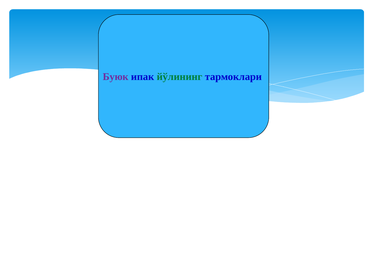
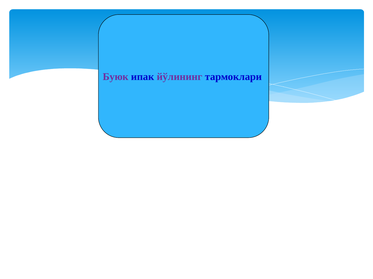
йўлининг colour: green -> purple (180, 77)
